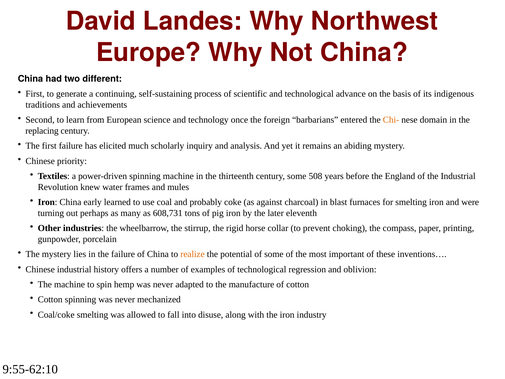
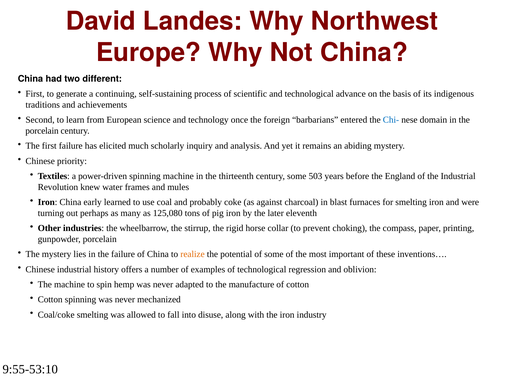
Chi- colour: orange -> blue (391, 120)
replacing: replacing -> porcelain (42, 131)
508: 508 -> 503 (315, 176)
608,731: 608,731 -> 125,080 (168, 213)
9:55-62:10: 9:55-62:10 -> 9:55-53:10 (30, 369)
